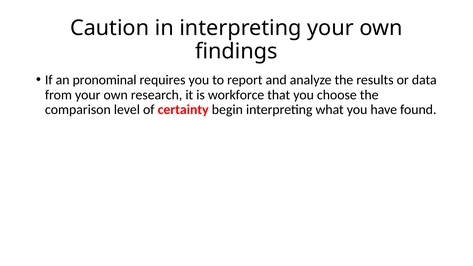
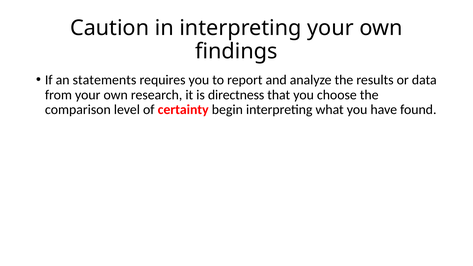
pronominal: pronominal -> statements (104, 80)
workforce: workforce -> directness (236, 95)
